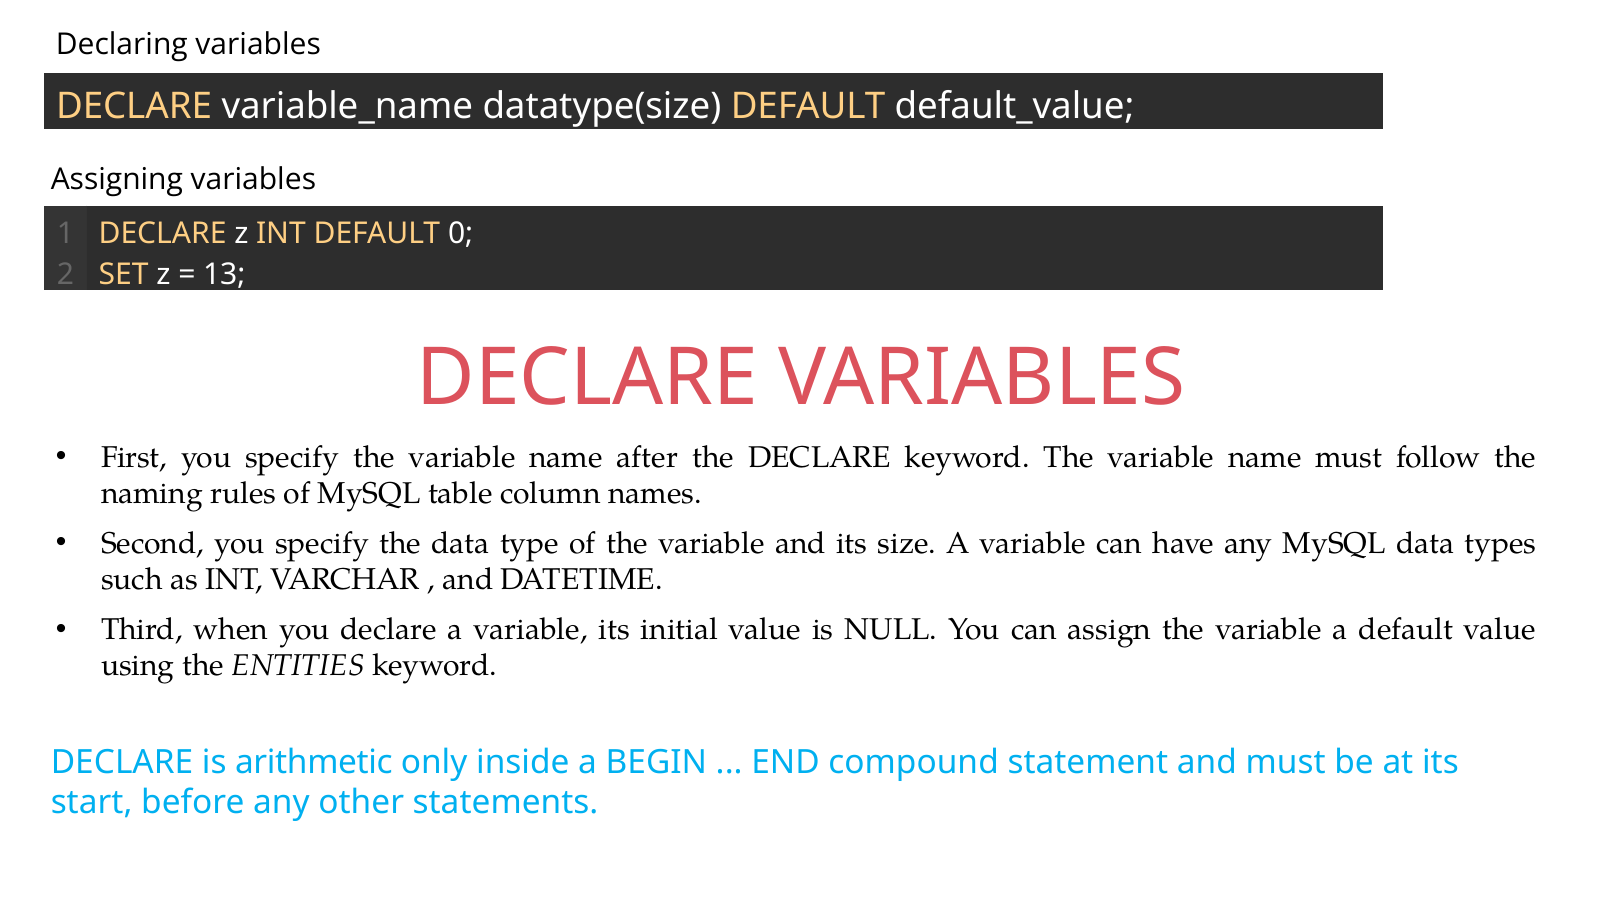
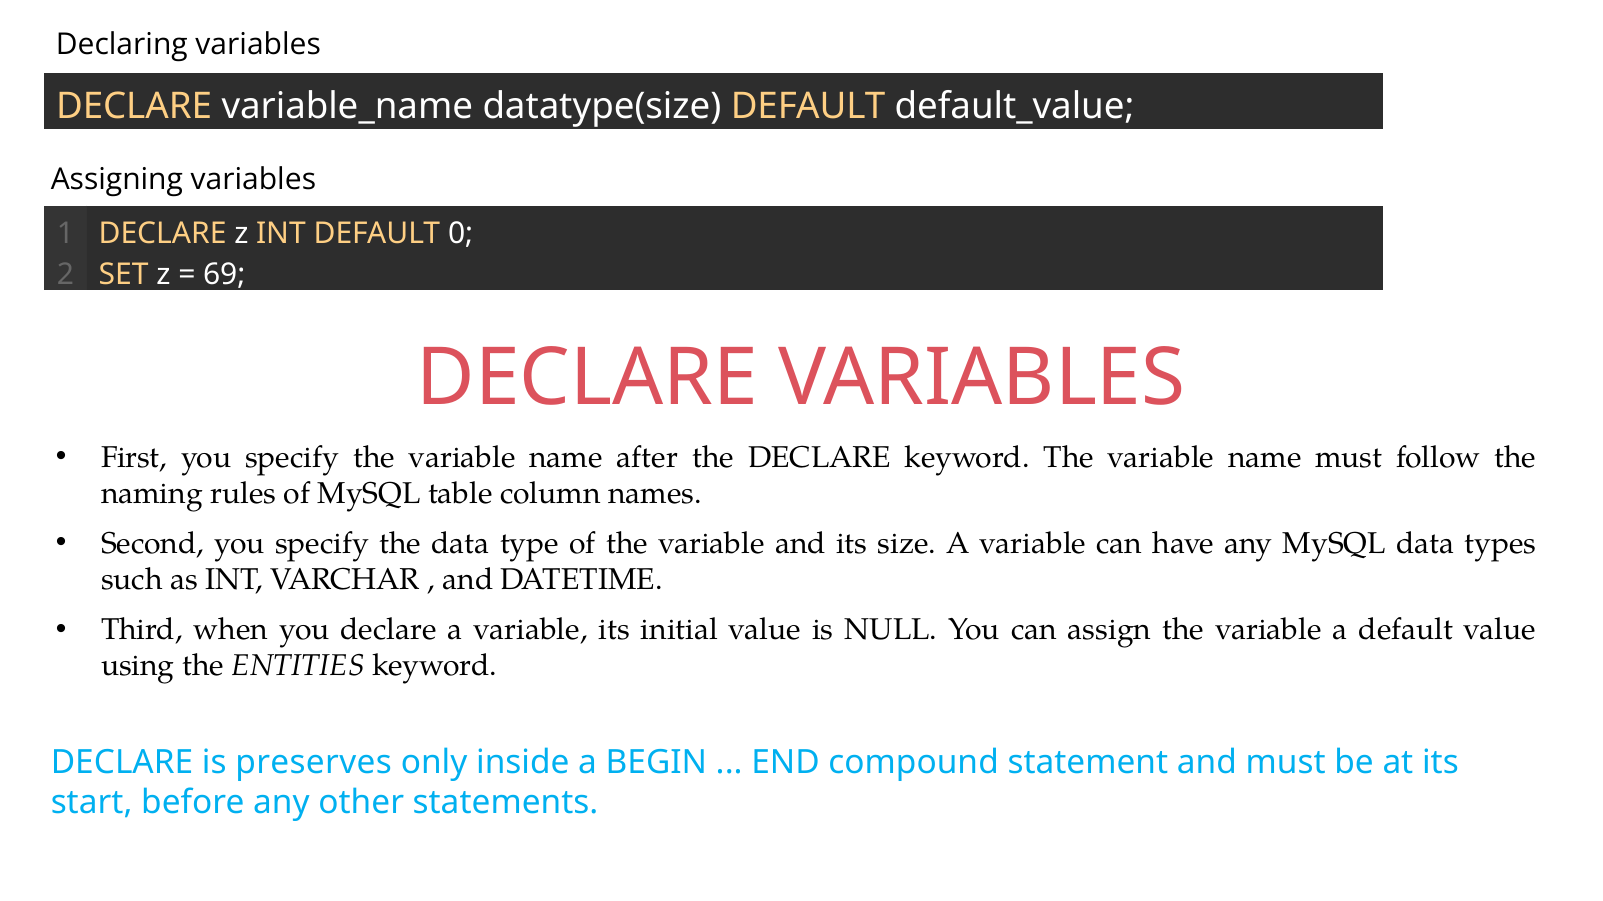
13: 13 -> 69 (224, 275)
arithmetic: arithmetic -> preserves (314, 763)
